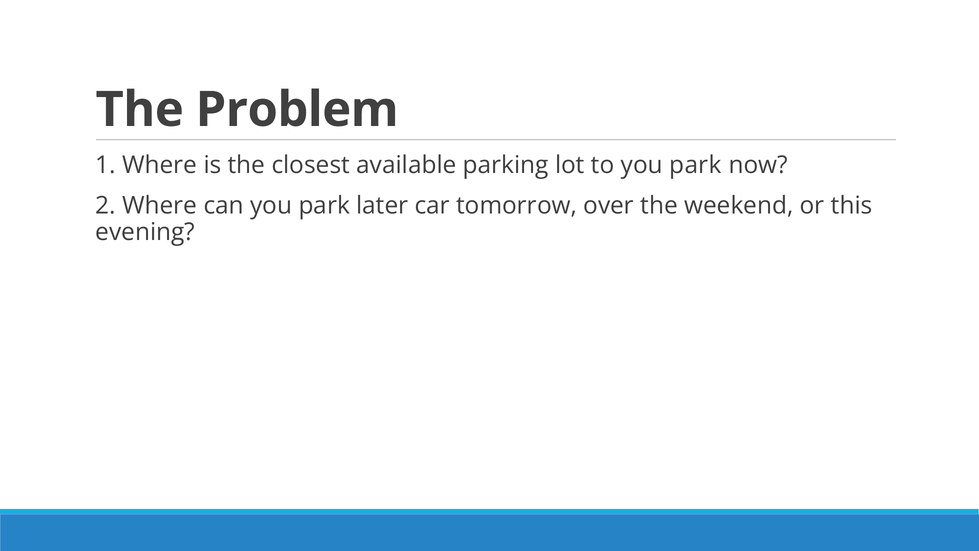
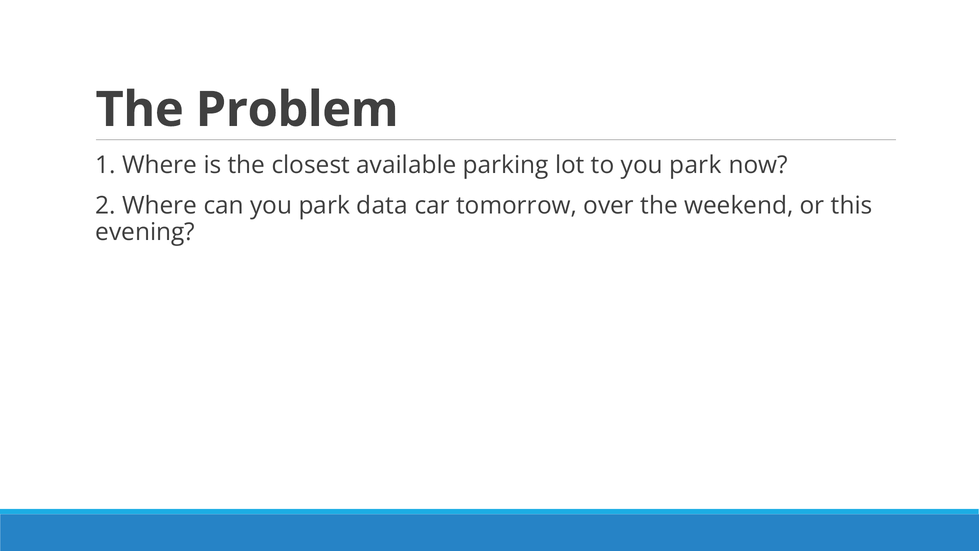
later: later -> data (382, 206)
